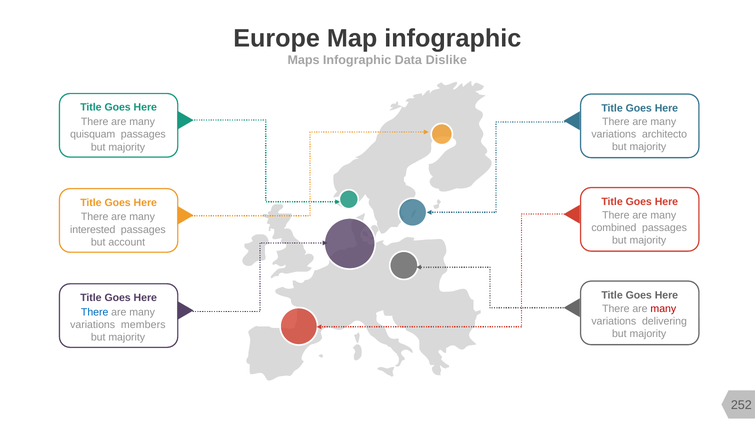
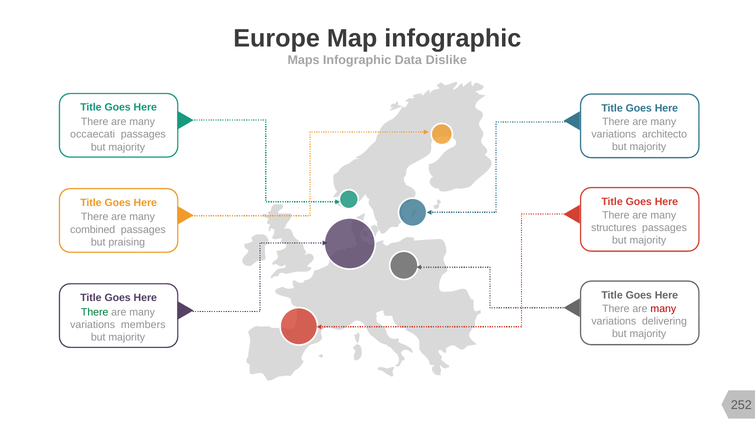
quisquam: quisquam -> occaecati (93, 134)
combined: combined -> structures (614, 228)
interested: interested -> combined (93, 229)
account: account -> praising (127, 242)
There colour: blue -> green (95, 312)
